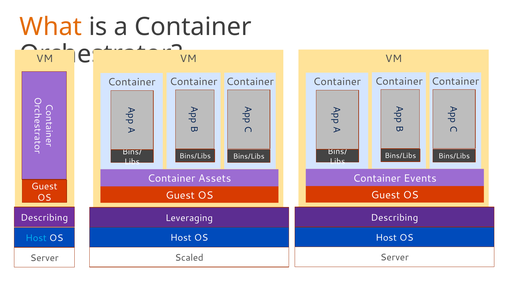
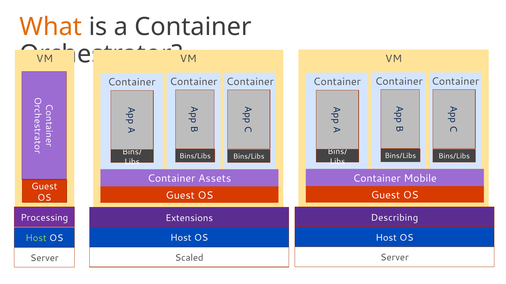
Events: Events -> Mobile (420, 179)
Describing: Describing -> Processing (44, 218)
Leveraging: Leveraging -> Extensions (189, 218)
Host colour: light blue -> light green (36, 239)
